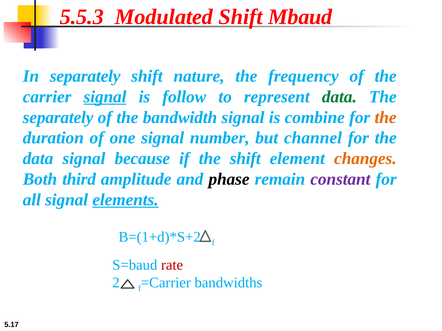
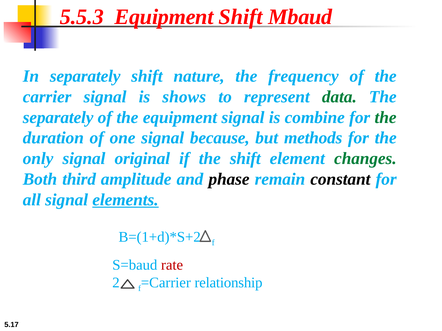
5.5.3 Modulated: Modulated -> Equipment (164, 17)
signal underline: present -> none (105, 97)
follow: follow -> shows (184, 97)
the bandwidth: bandwidth -> equipment (180, 118)
the colour: orange -> green (386, 118)
number: number -> because (220, 138)
channel: channel -> methods (313, 138)
data: data -> only (38, 159)
because: because -> original (142, 159)
changes colour: orange -> green (365, 159)
constant colour: purple -> black (340, 179)
bandwidths: bandwidths -> relationship (228, 283)
